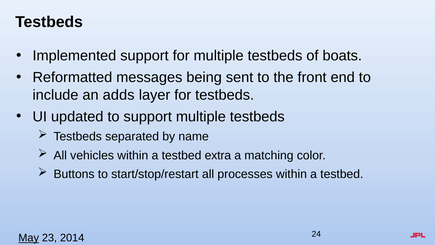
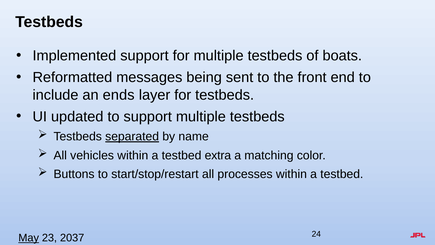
adds: adds -> ends (119, 95)
separated underline: none -> present (132, 136)
2014: 2014 -> 2037 (72, 238)
